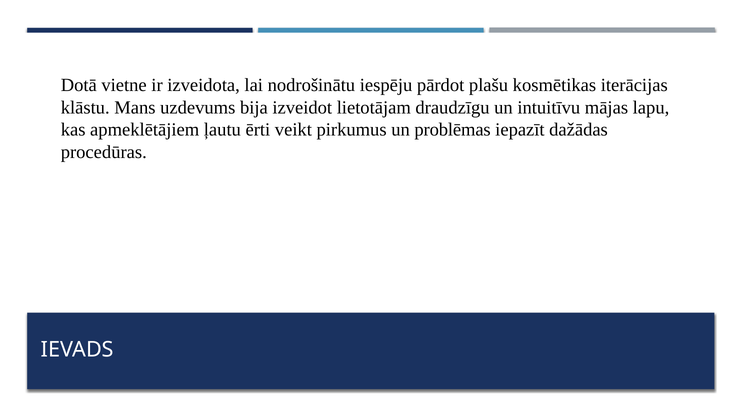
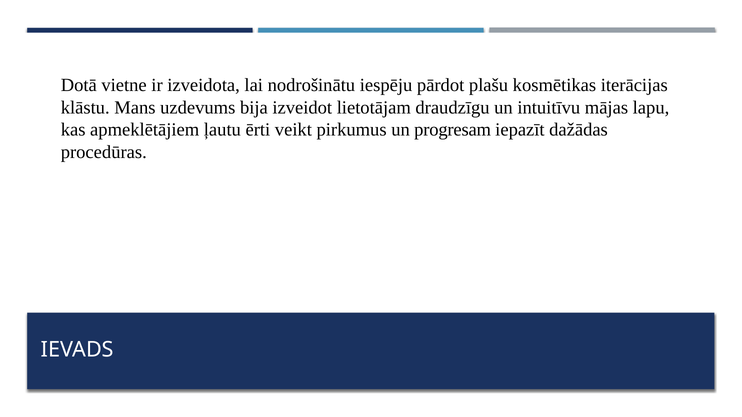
problēmas: problēmas -> progresam (453, 130)
